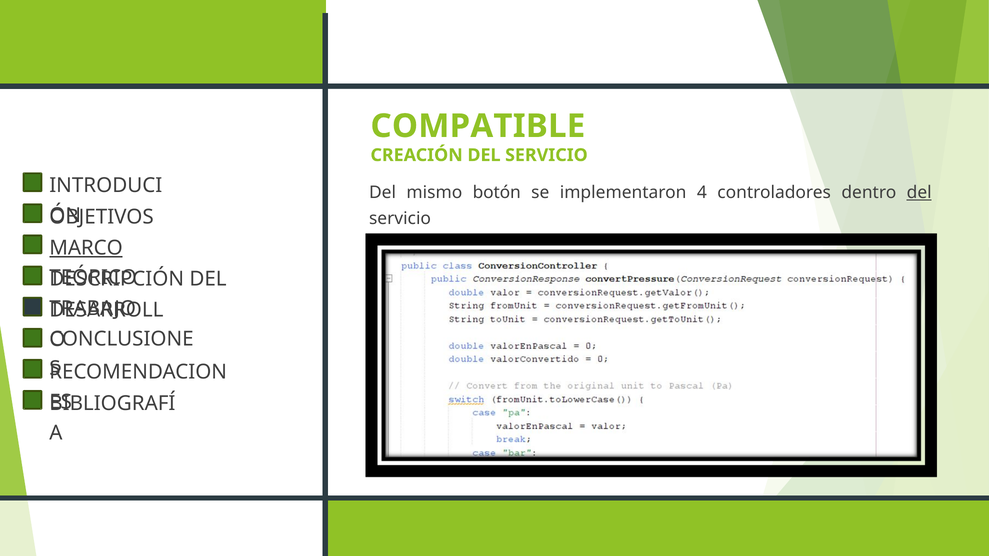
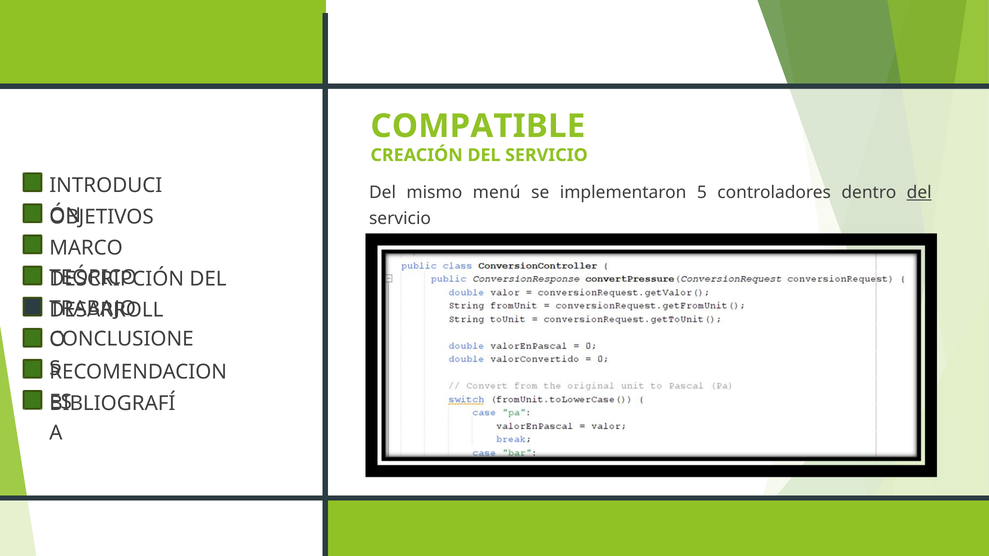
botón: botón -> menú (497, 193)
4: 4 -> 5 (702, 193)
MARCO underline: present -> none (86, 248)
